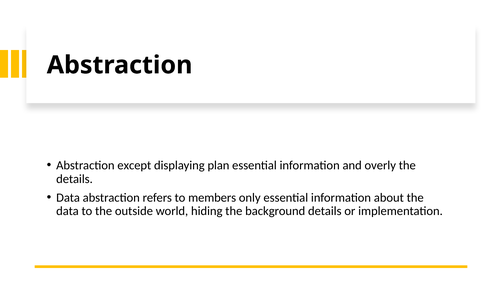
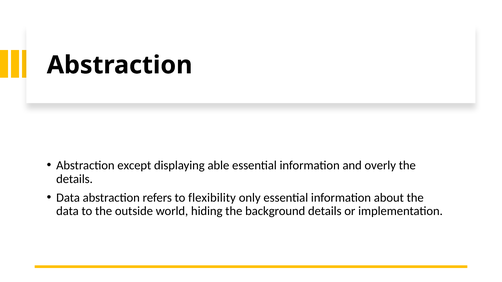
plan: plan -> able (218, 166)
members: members -> flexibility (212, 198)
